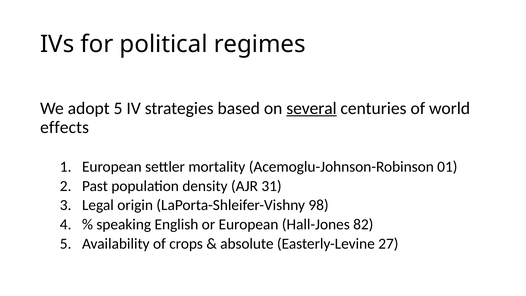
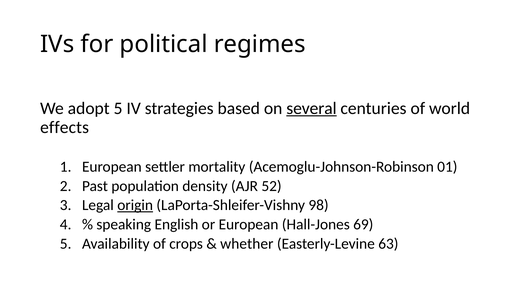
31: 31 -> 52 (272, 186)
origin underline: none -> present (135, 205)
82: 82 -> 69 (363, 224)
absolute: absolute -> whether (247, 244)
27: 27 -> 63 (388, 244)
